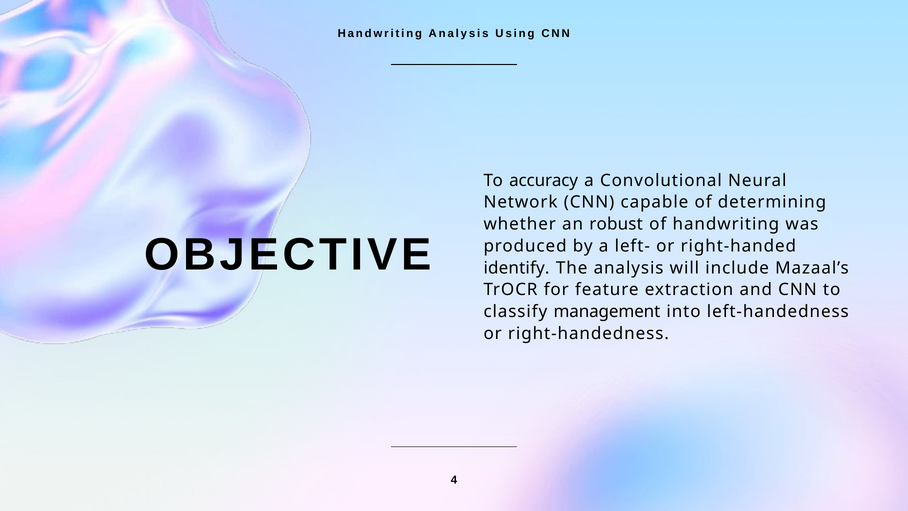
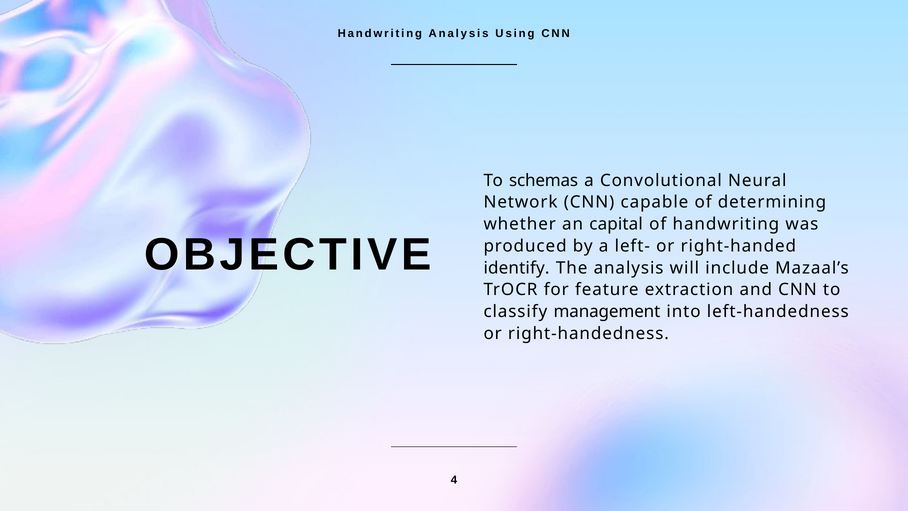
accuracy: accuracy -> schemas (544, 180)
robust: robust -> capital (616, 224)
